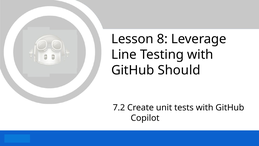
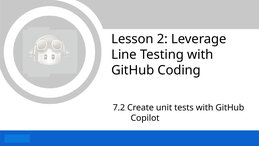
8: 8 -> 2 (162, 39)
Should: Should -> Coding (179, 70)
